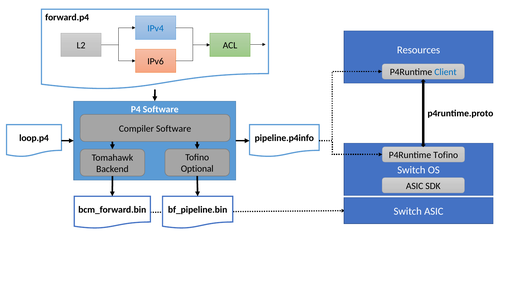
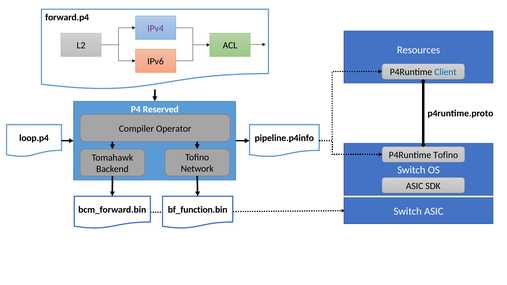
IPv4 colour: blue -> purple (156, 28)
P4 Software: Software -> Reserved (161, 109)
Compiler Software: Software -> Operator (174, 129)
Optional: Optional -> Network (197, 169)
bf_pipeline.bin: bf_pipeline.bin -> bf_function.bin (198, 210)
